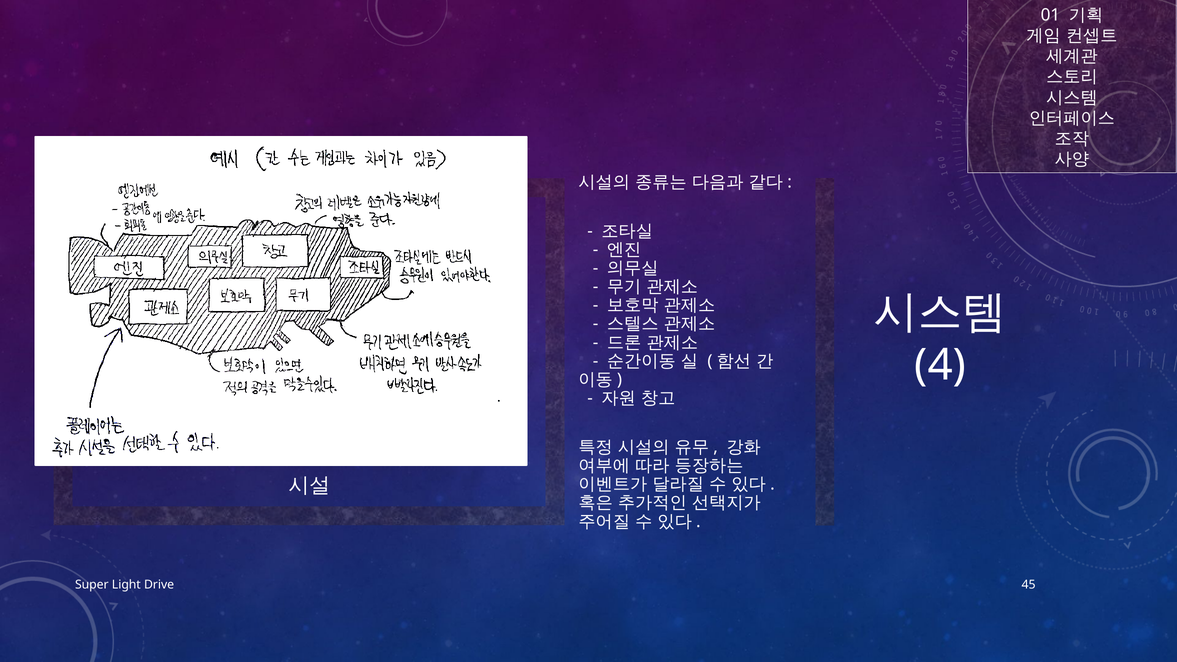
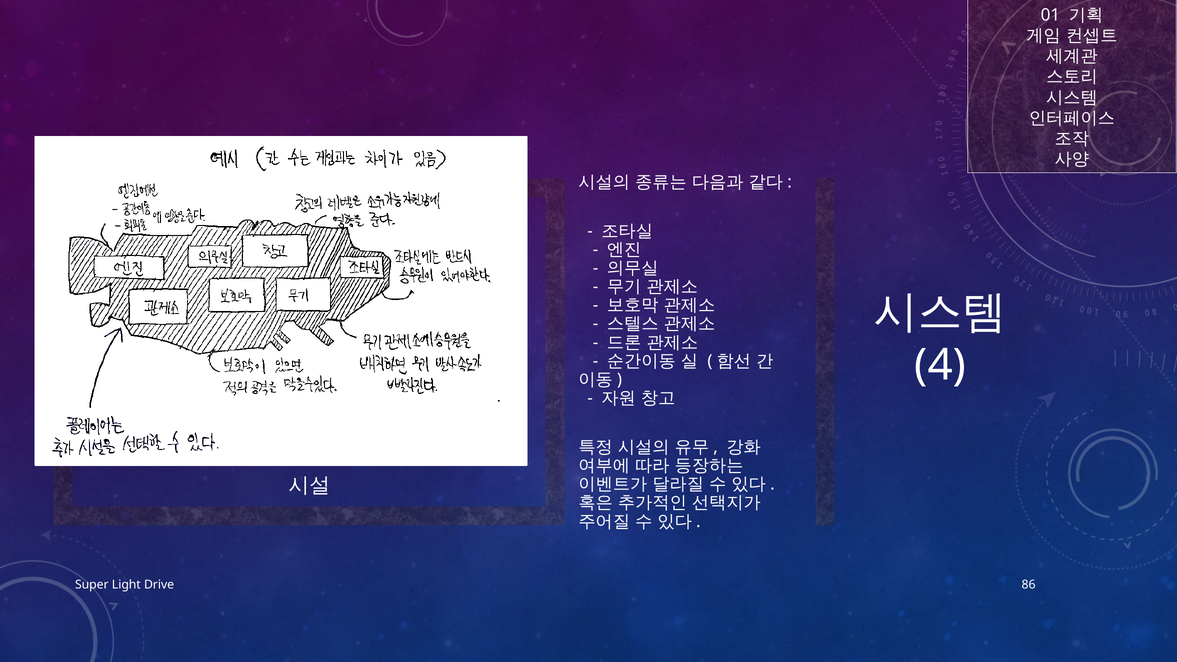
45: 45 -> 86 (1029, 585)
